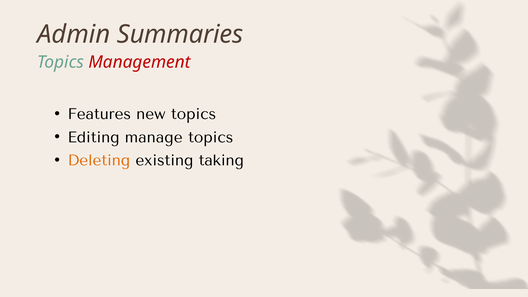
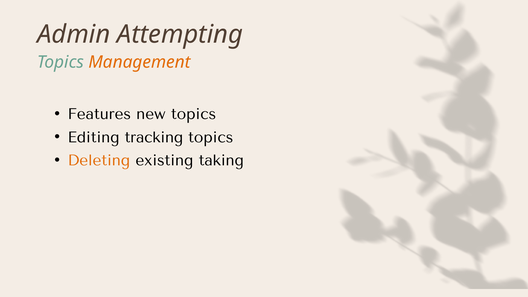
Summaries: Summaries -> Attempting (180, 35)
Management colour: red -> orange (139, 62)
manage: manage -> tracking (154, 137)
